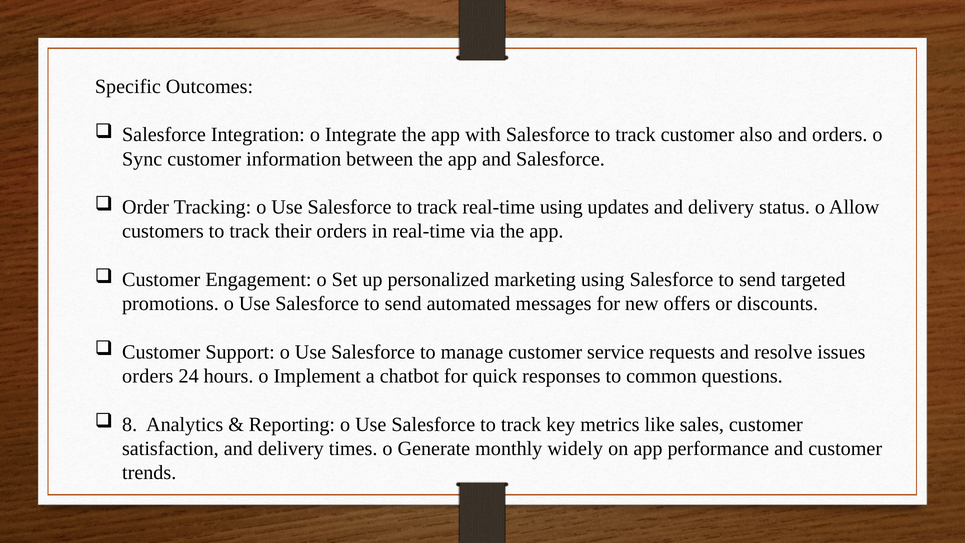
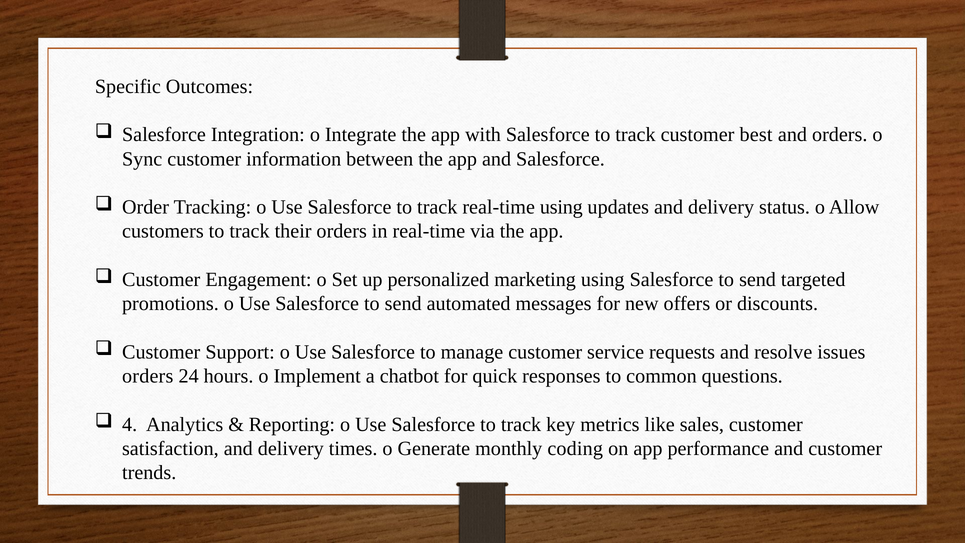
also: also -> best (756, 135)
8: 8 -> 4 (130, 424)
widely: widely -> coding (575, 448)
